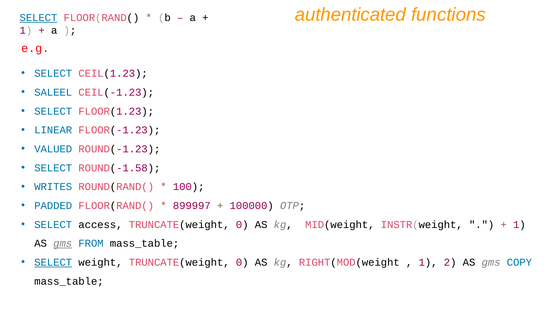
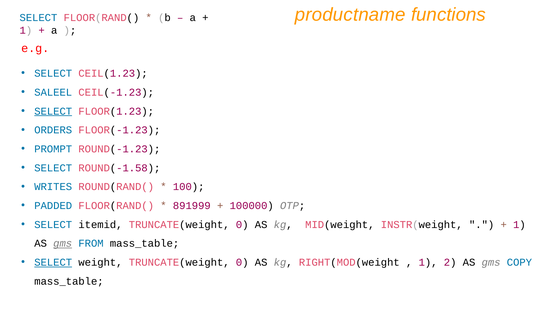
authenticated: authenticated -> productname (350, 15)
SELECT underline: present -> none (38, 18)
SELECT underline: none -> present (53, 111)
LINEAR: LINEAR -> ORDERS (53, 130)
VALUED: VALUED -> PROMPT (53, 149)
899997: 899997 -> 891999 (192, 206)
access: access -> itemid (100, 225)
